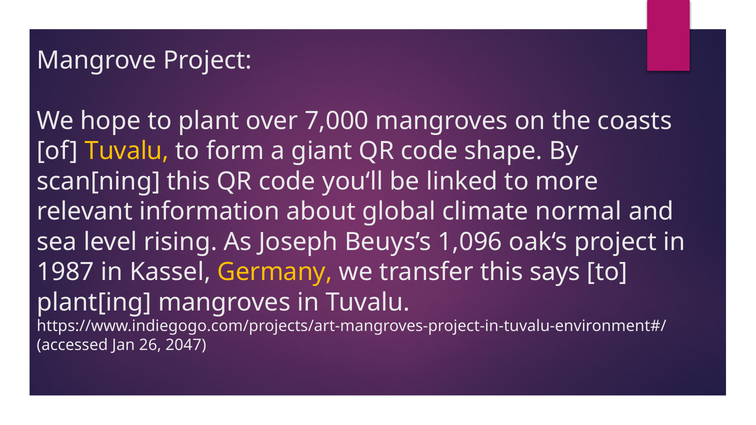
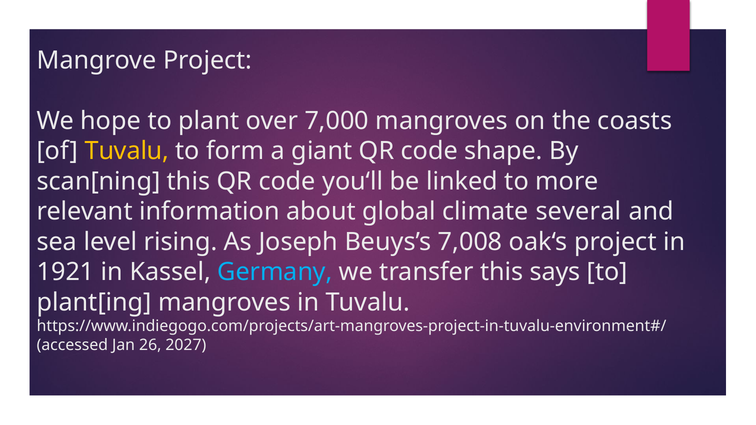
normal: normal -> several (579, 212)
1,096: 1,096 -> 7,008 (470, 242)
1987: 1987 -> 1921 (66, 272)
Germany colour: yellow -> light blue (275, 272)
2047: 2047 -> 2027 (186, 345)
